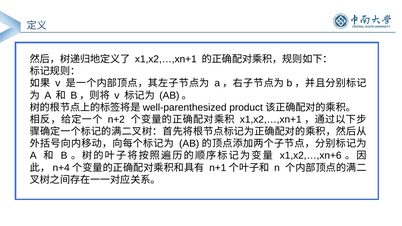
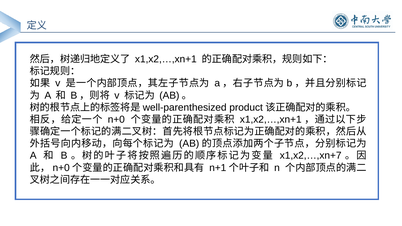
n+2: n+2 -> n+0 (116, 120)
x1,x2,…,xn+6: x1,x2,…,xn+6 -> x1,x2,…,xn+7 (311, 156)
n+4: n+4 -> n+0 (61, 168)
